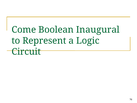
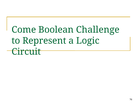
Inaugural: Inaugural -> Challenge (98, 30)
